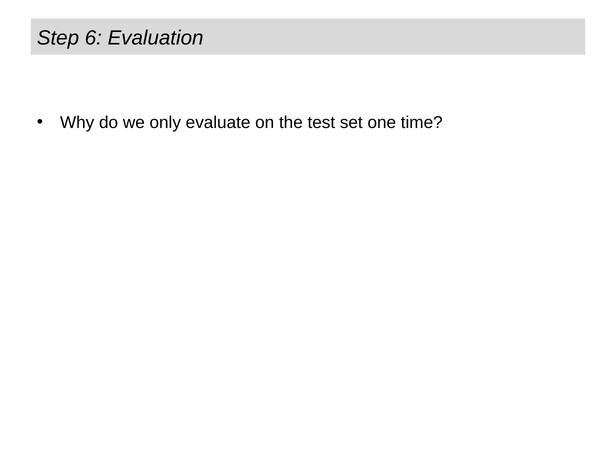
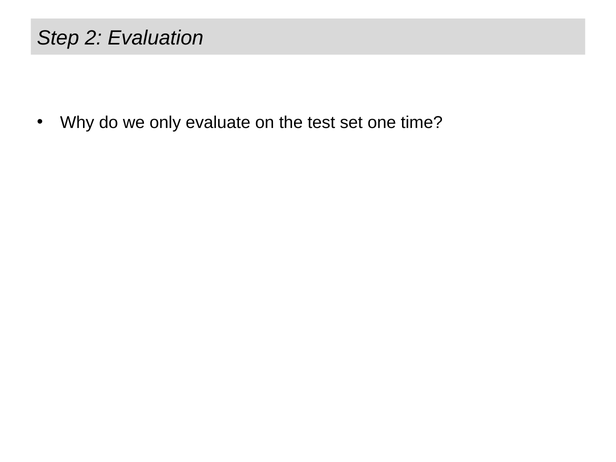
6: 6 -> 2 (93, 38)
